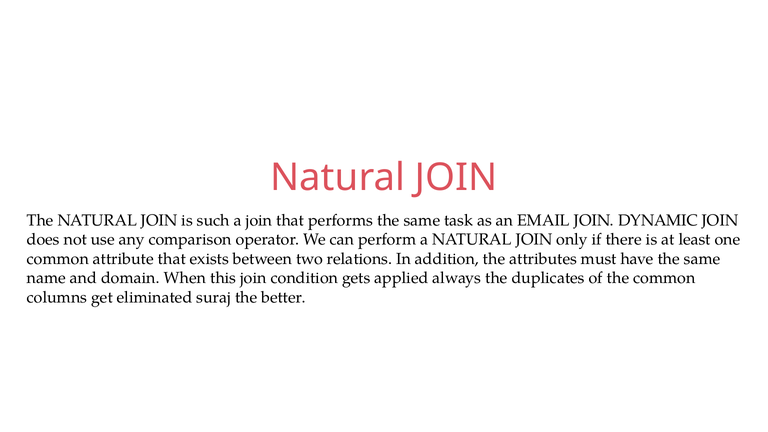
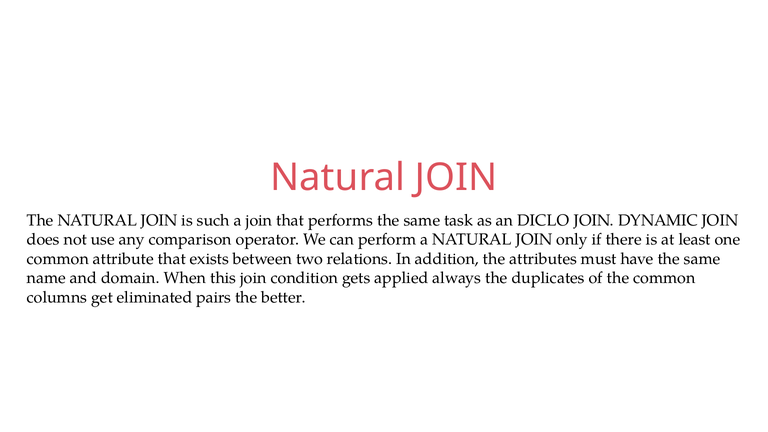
EMAIL: EMAIL -> DICLO (543, 220)
suraj: suraj -> pairs (214, 297)
